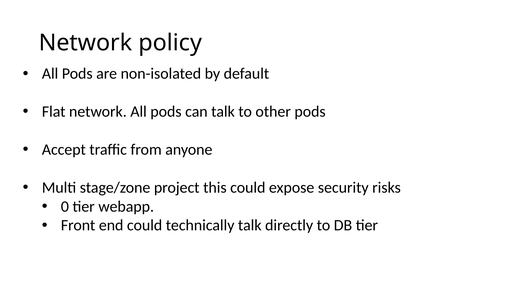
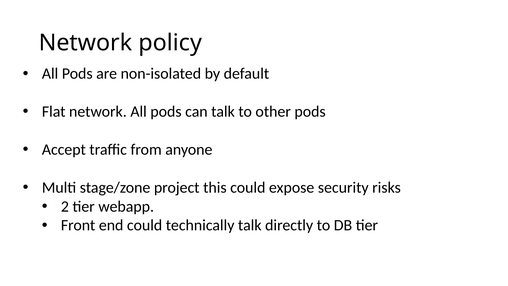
0: 0 -> 2 (65, 206)
